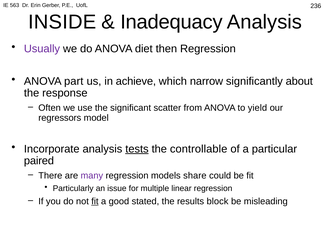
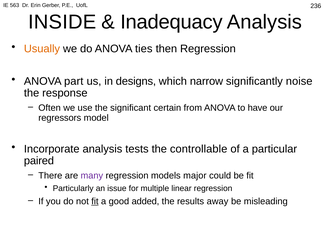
Usually colour: purple -> orange (42, 49)
diet: diet -> ties (144, 49)
achieve: achieve -> designs (136, 81)
about: about -> noise (299, 81)
scatter: scatter -> certain (167, 108)
yield: yield -> have (258, 108)
tests underline: present -> none (137, 149)
share: share -> major (195, 176)
stated: stated -> added (145, 202)
block: block -> away (218, 202)
